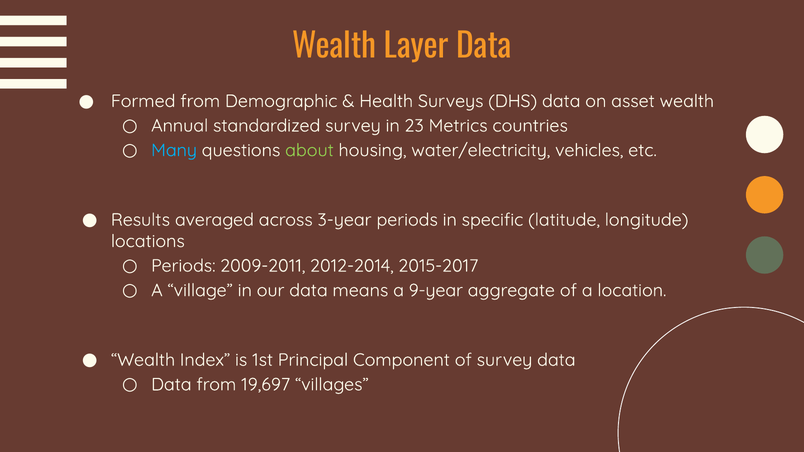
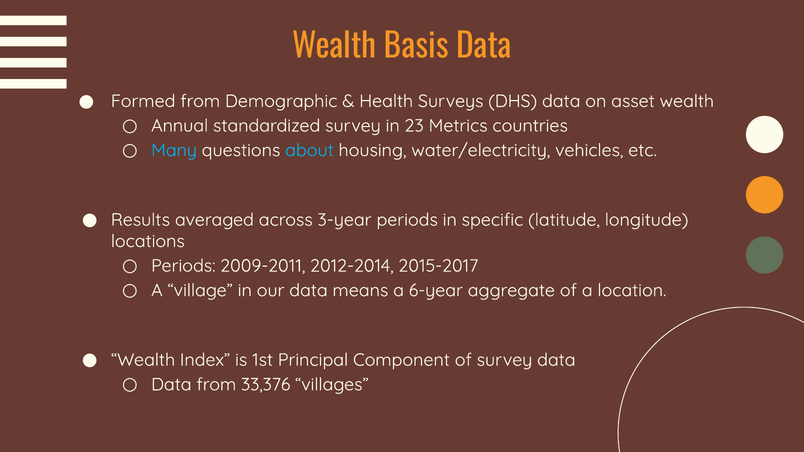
Layer: Layer -> Basis (416, 47)
about colour: light green -> light blue (309, 150)
9-year: 9-year -> 6-year (436, 291)
19,697: 19,697 -> 33,376 (266, 385)
